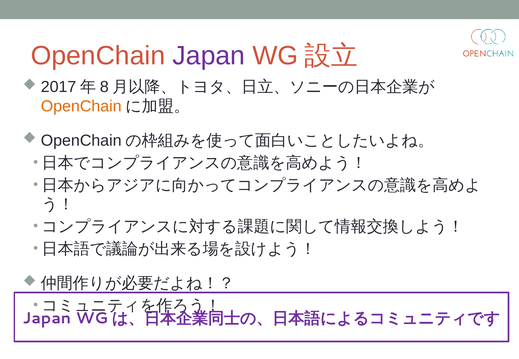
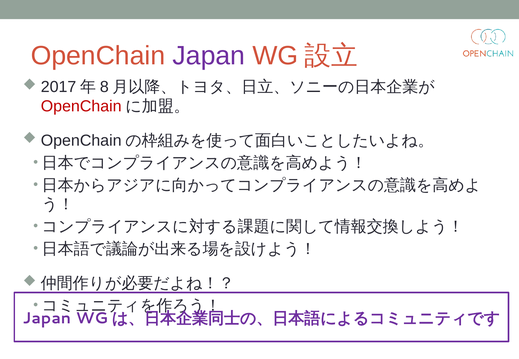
OpenChain colour: orange -> red (81, 106)
